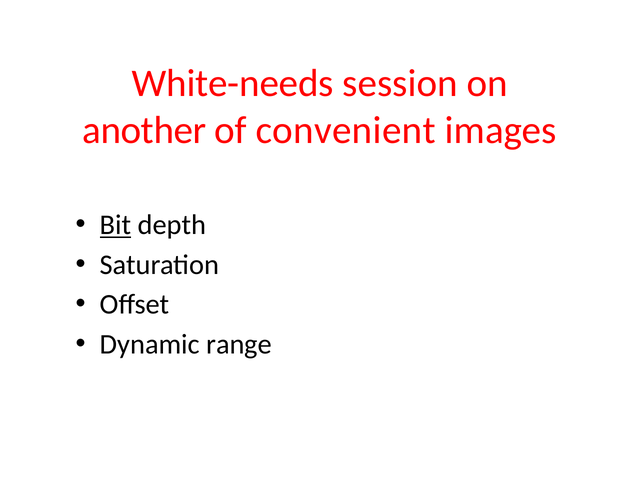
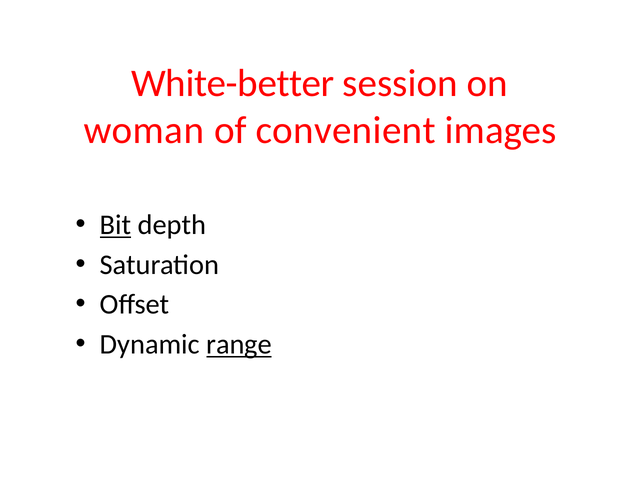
White-needs: White-needs -> White-better (233, 83)
another: another -> woman (144, 130)
range underline: none -> present (239, 344)
